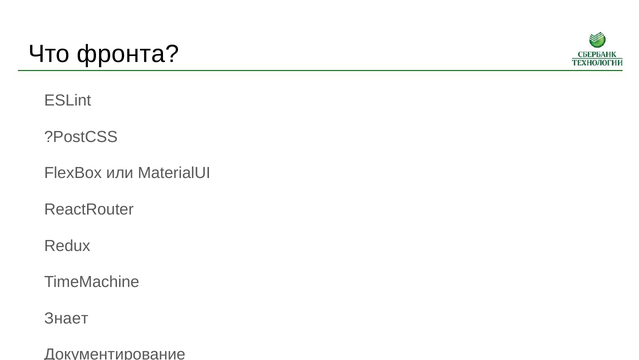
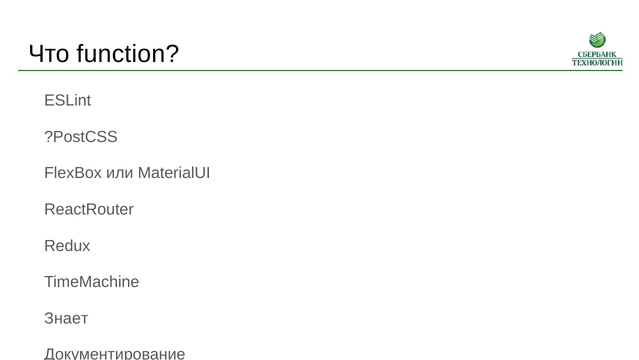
фронта: фронта -> function (128, 54)
